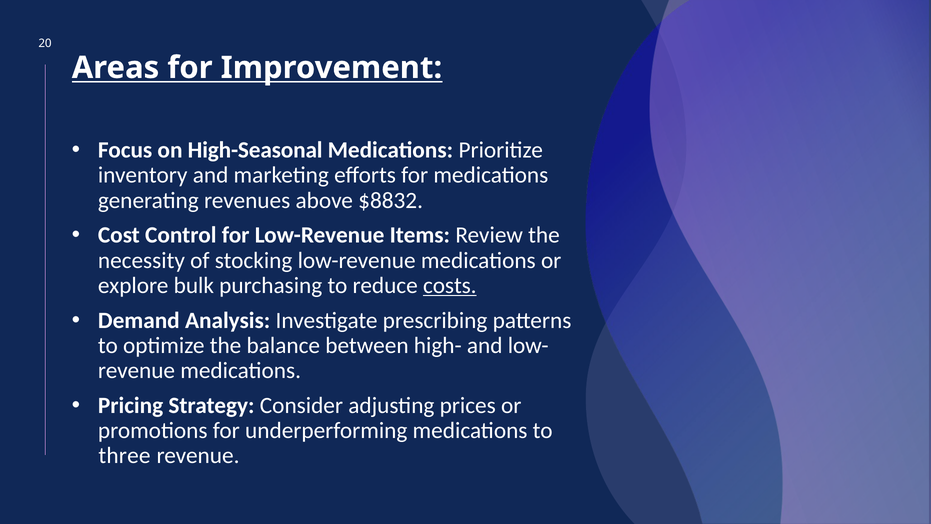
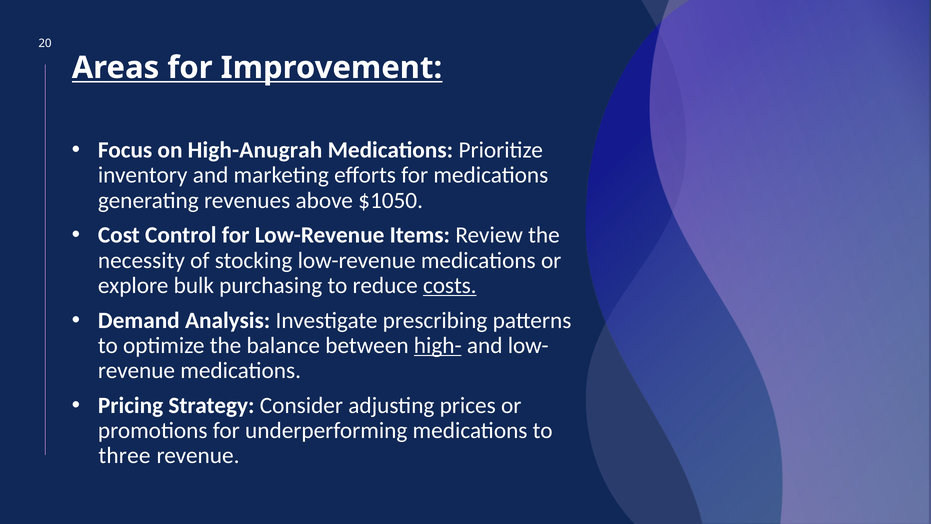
High-Seasonal: High-Seasonal -> High-Anugrah (255, 150)
$8832: $8832 -> $1050 (391, 200)
high- underline: none -> present (438, 345)
